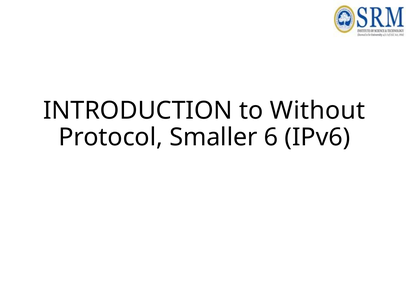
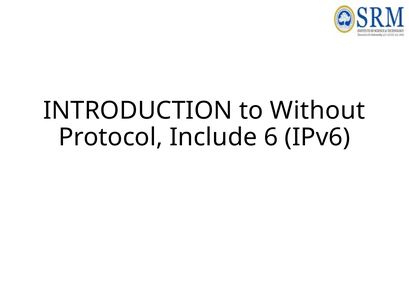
Smaller: Smaller -> Include (213, 138)
